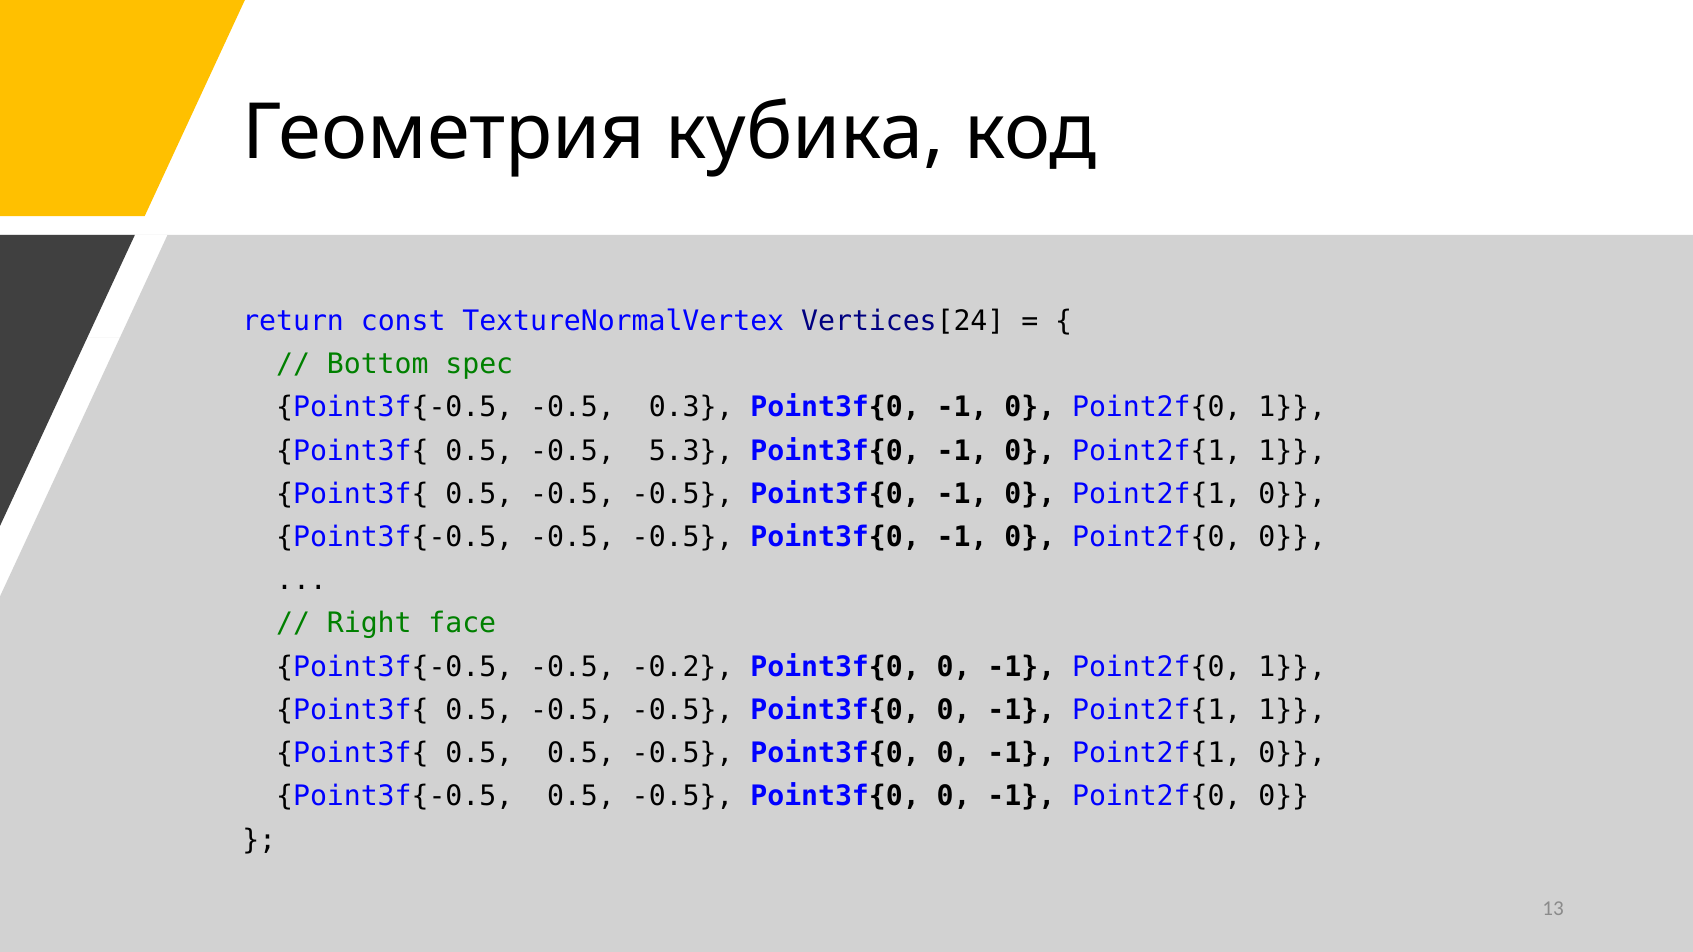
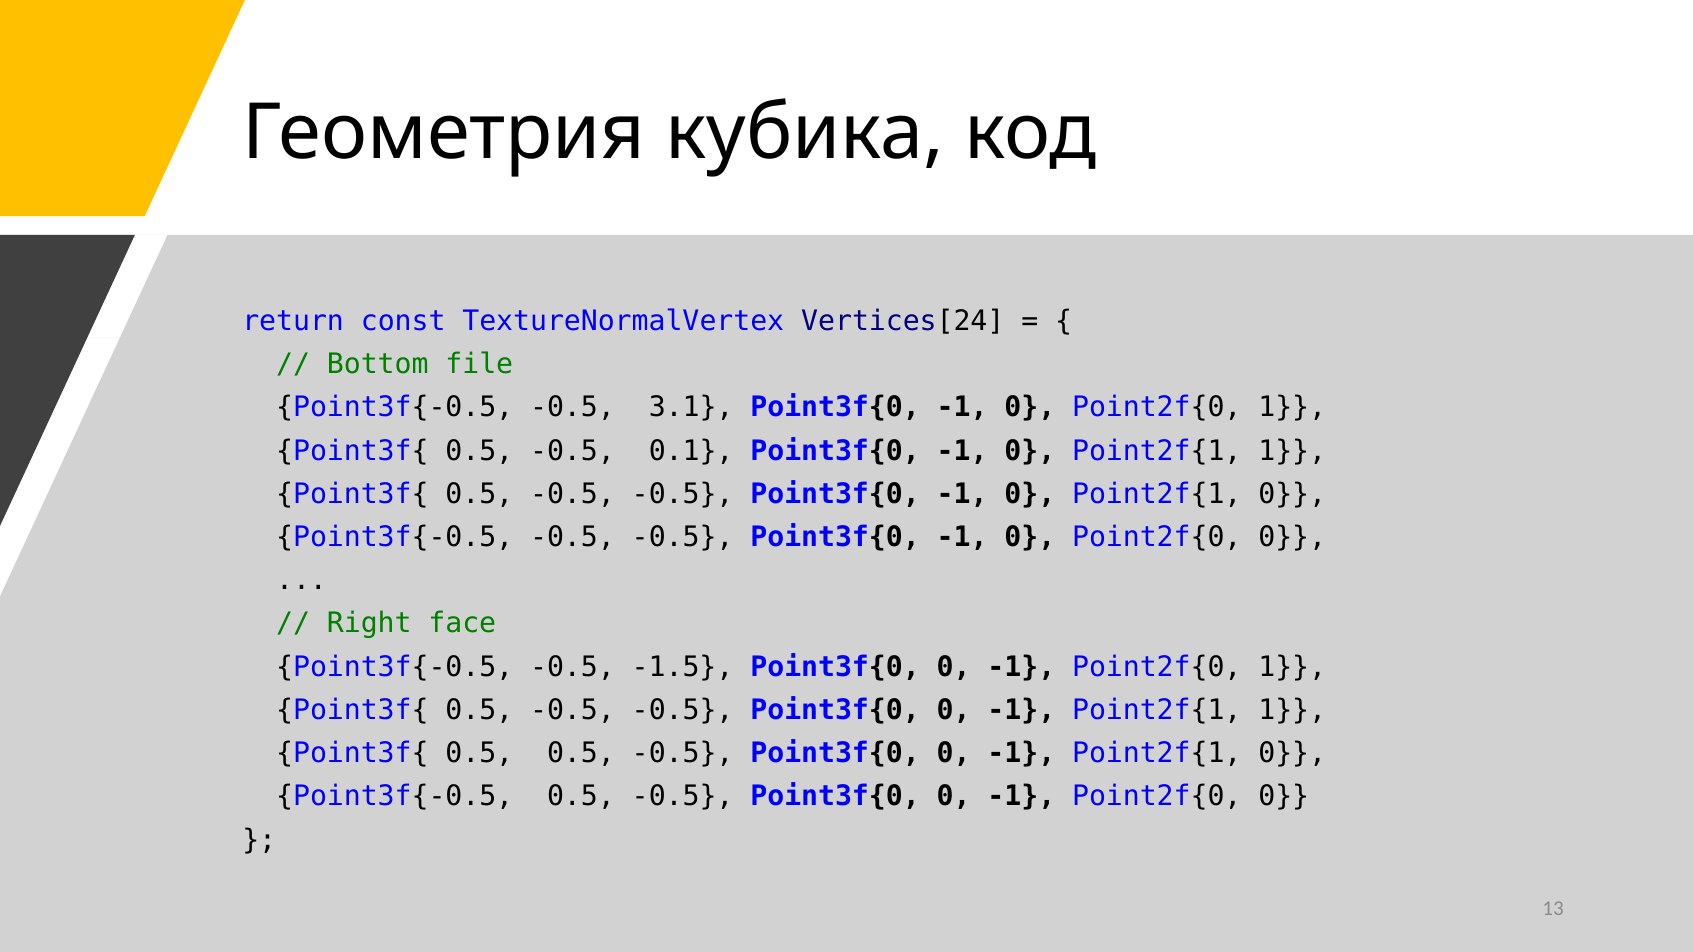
spec: spec -> file (479, 364)
0.3: 0.3 -> 3.1 (691, 408)
5.3: 5.3 -> 0.1 (691, 451)
-0.2: -0.2 -> -1.5 (683, 667)
